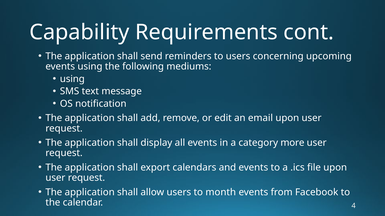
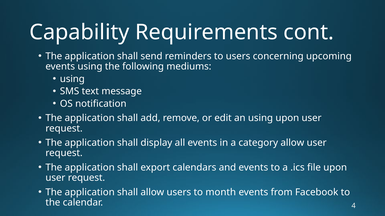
an email: email -> using (260, 118)
category more: more -> allow (292, 143)
